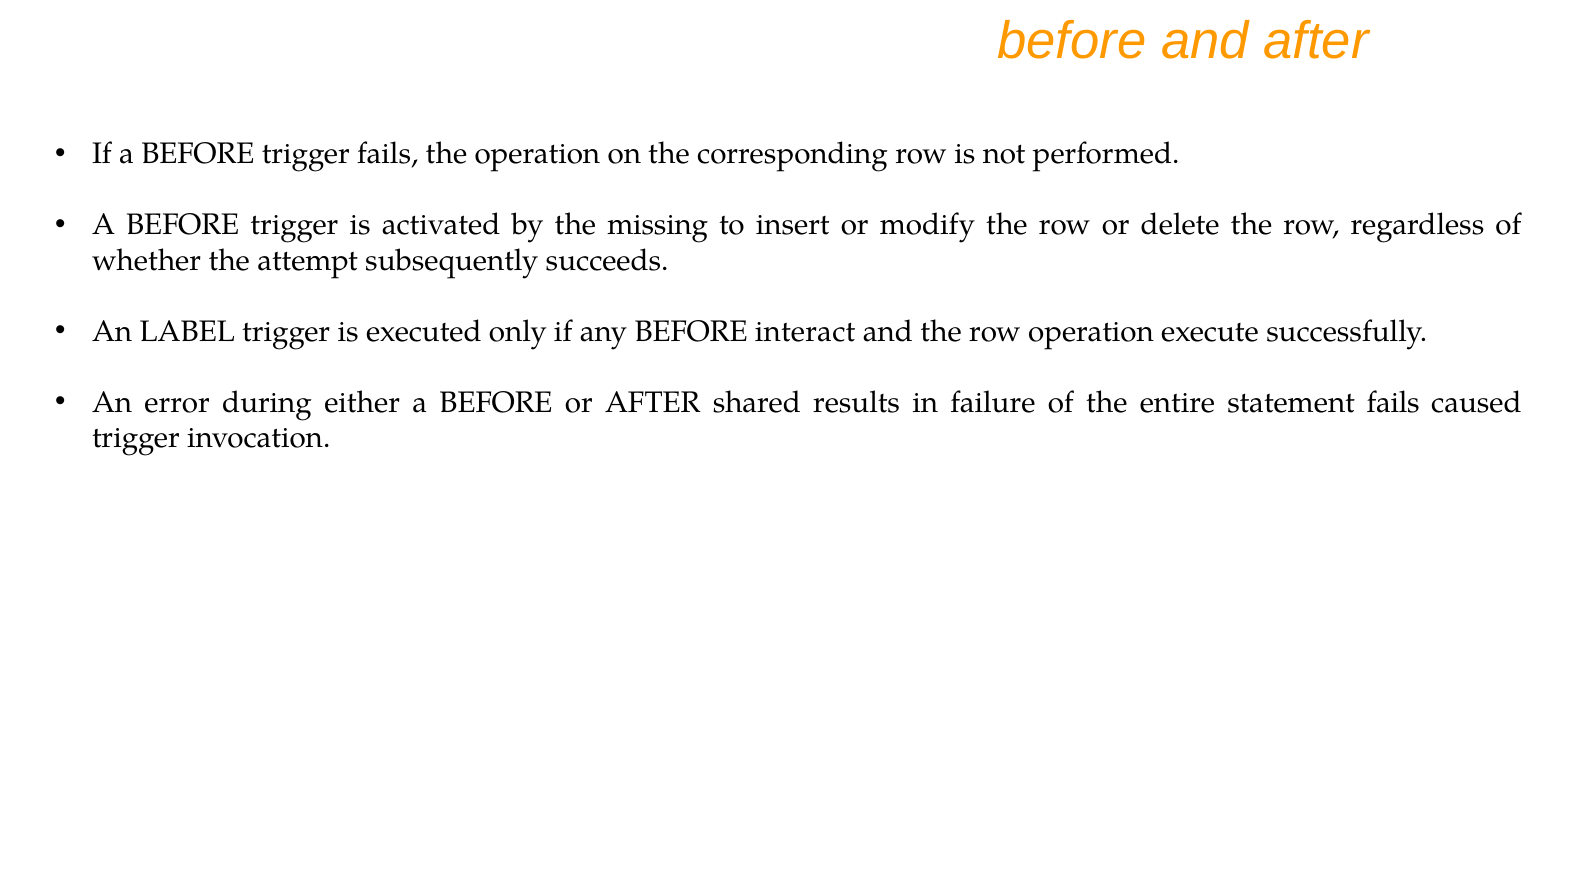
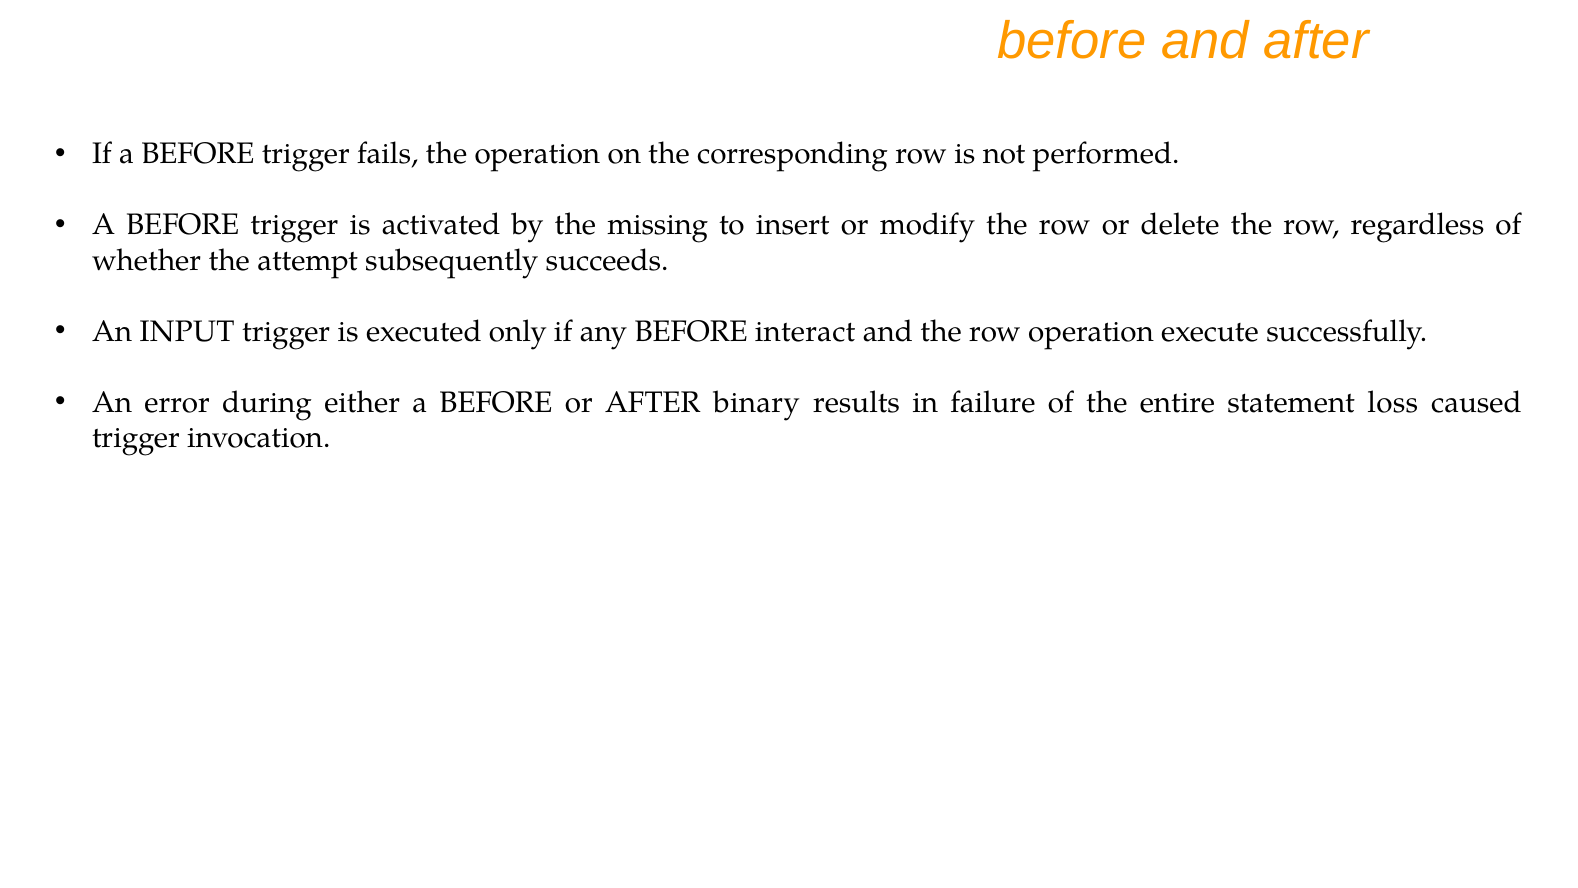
LABEL: LABEL -> INPUT (187, 331)
shared: shared -> binary (757, 402)
statement fails: fails -> loss (1393, 402)
